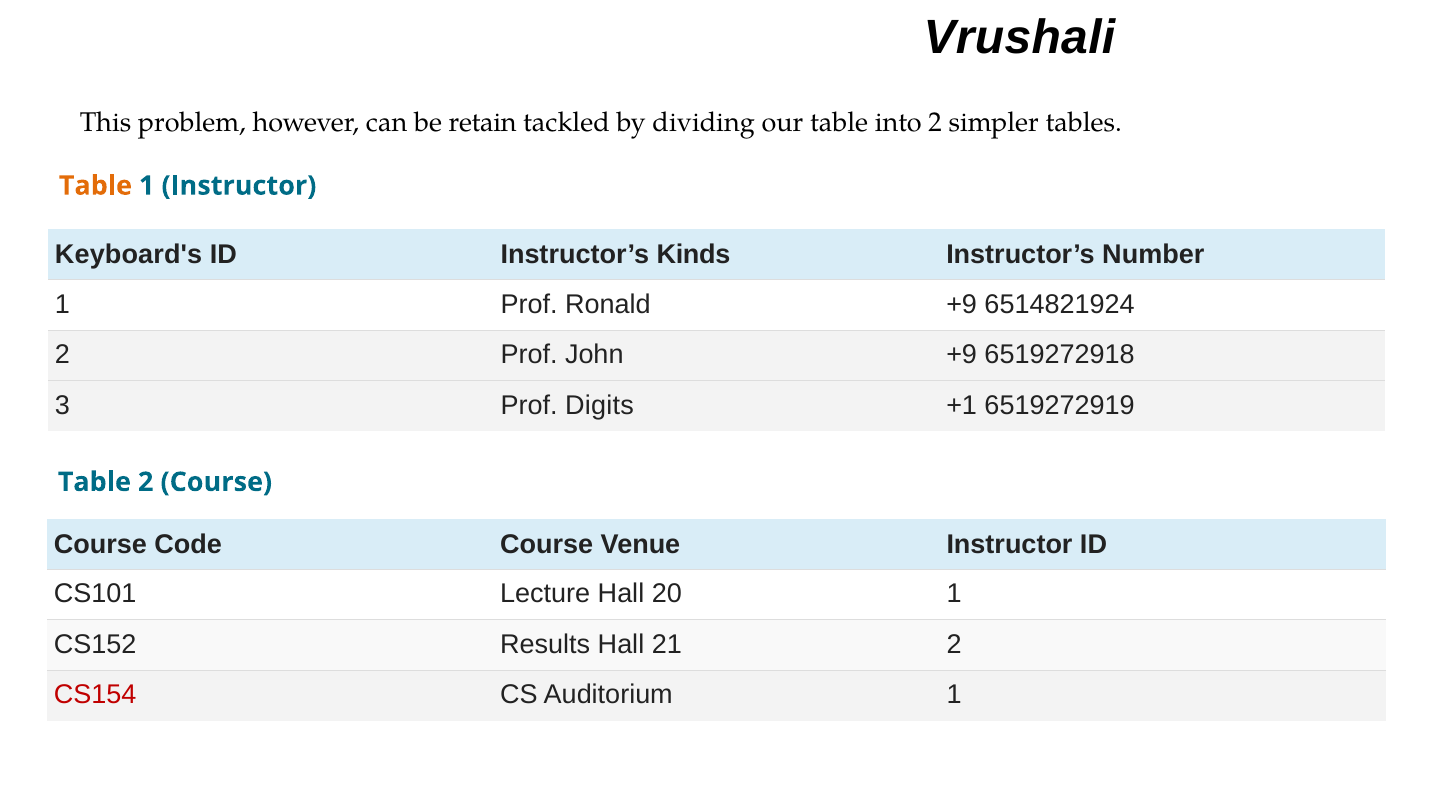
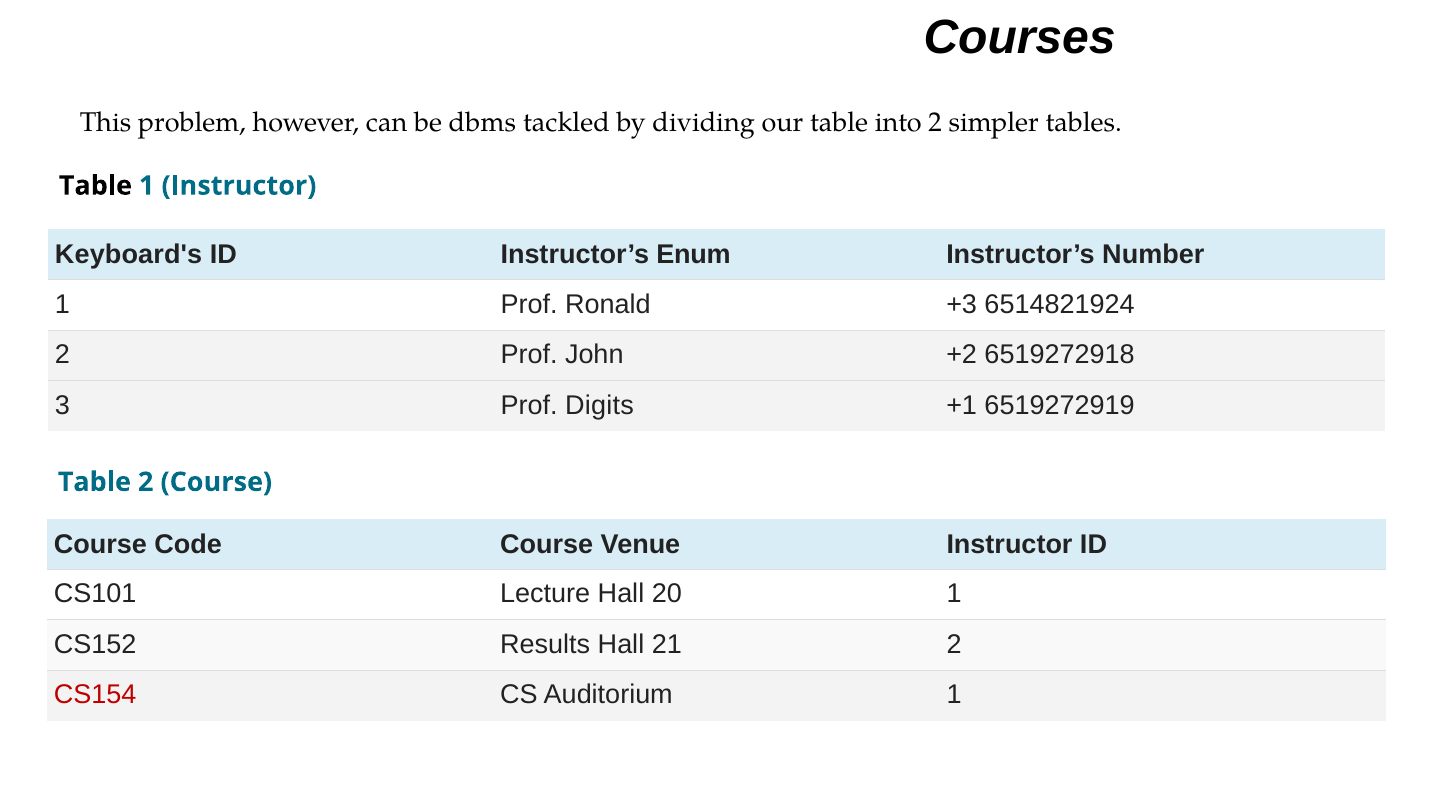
Vrushali: Vrushali -> Courses (1020, 38)
retain: retain -> dbms (482, 123)
Table colour: orange -> black (95, 186)
Kinds: Kinds -> Enum (693, 255)
Ronald +9: +9 -> +3 (962, 304)
John +9: +9 -> +2 (962, 355)
